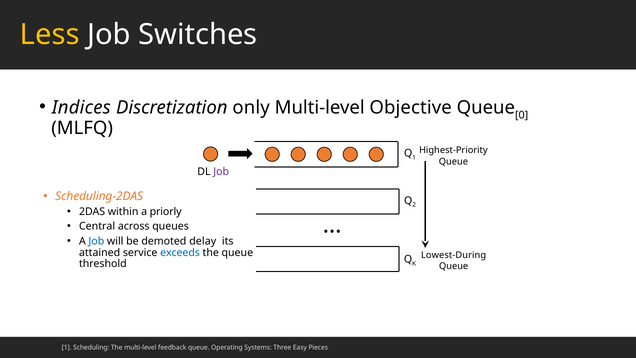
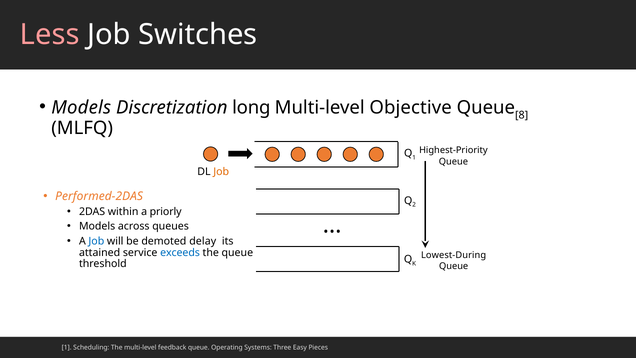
Less colour: yellow -> pink (50, 35)
Indices: Indices -> Models (81, 108)
only: only -> long (251, 108)
0: 0 -> 8 (522, 115)
Job colour: purple -> orange (221, 172)
Scheduling-2DAS: Scheduling-2DAS -> Performed-2DAS (99, 196)
Central: Central -> Models (97, 226)
